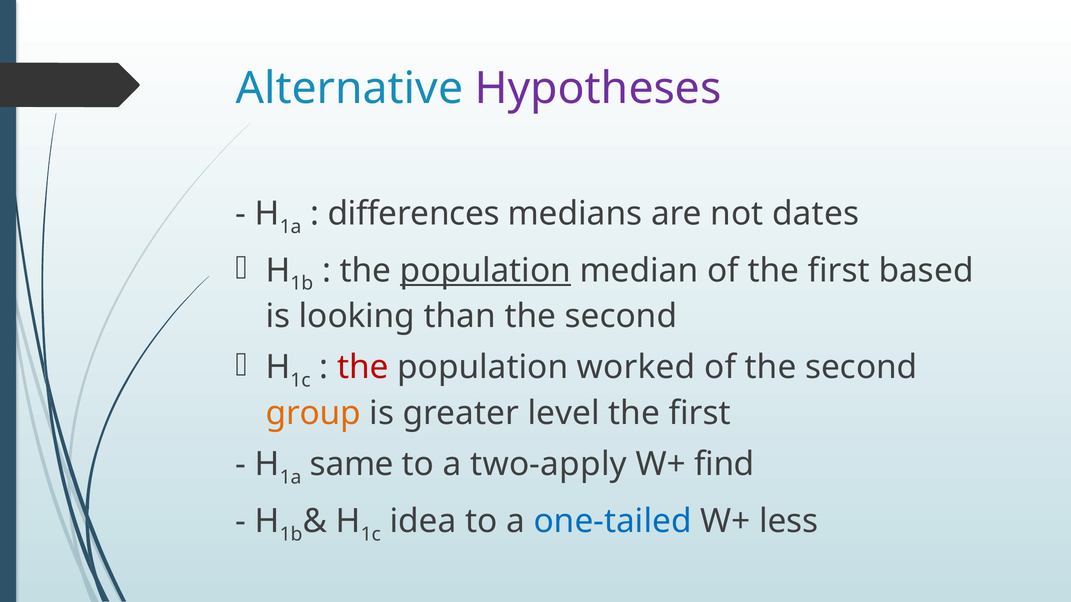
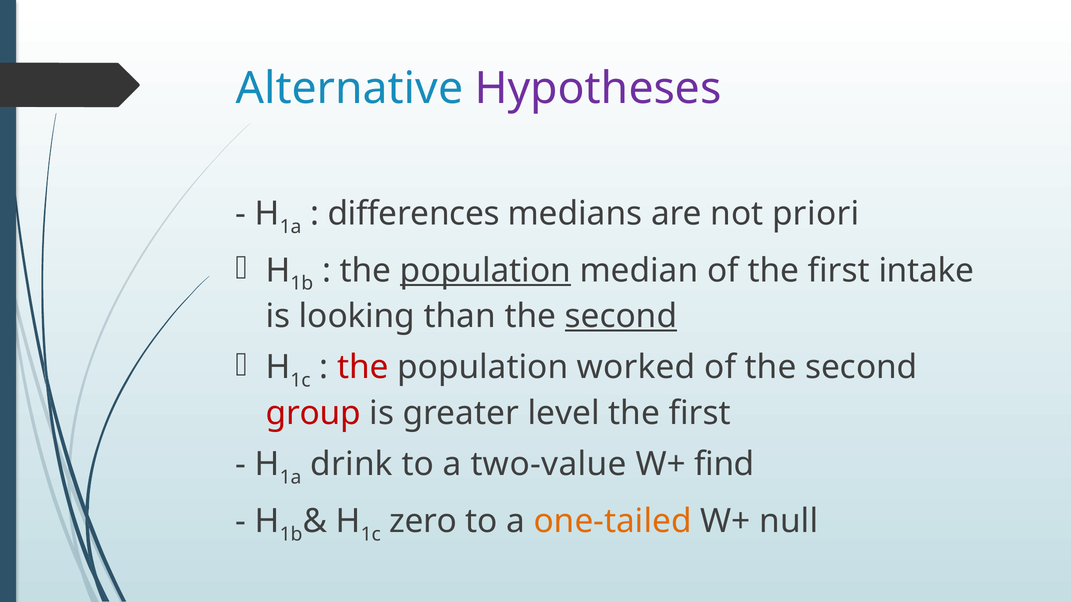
dates: dates -> priori (816, 214)
based: based -> intake (926, 271)
second underline: none -> present (621, 316)
group colour: orange -> red (313, 413)
same: same -> drink (352, 465)
two-apply: two-apply -> two-value (549, 465)
idea: idea -> zero (423, 522)
one-tailed colour: blue -> orange (613, 522)
less: less -> null (789, 522)
